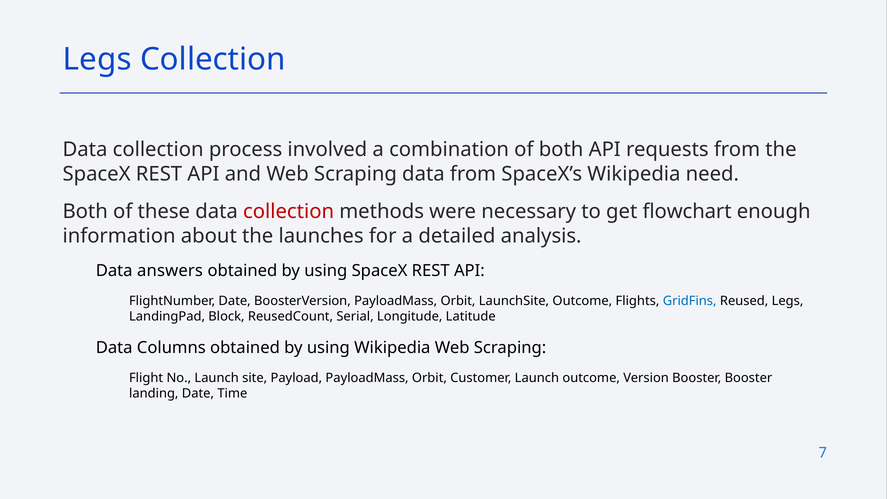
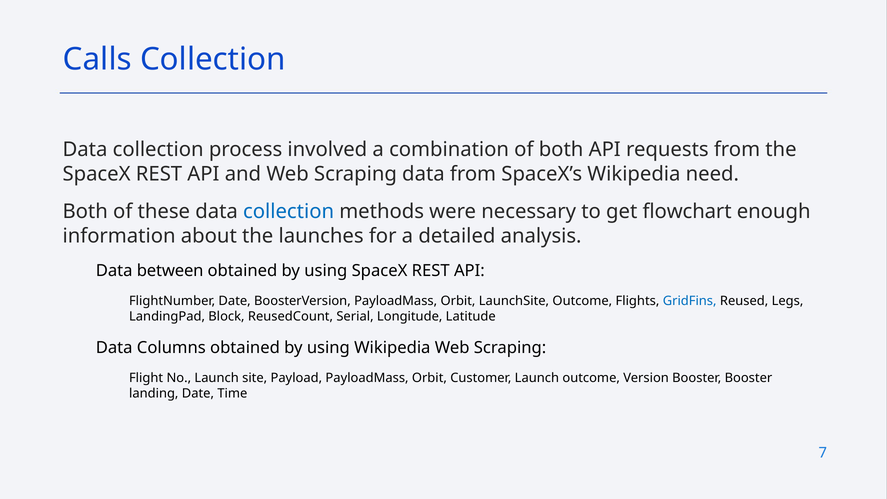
Legs: Legs -> Calls (97, 59)
collection colour: red -> blue (289, 211)
answers: answers -> between (170, 271)
